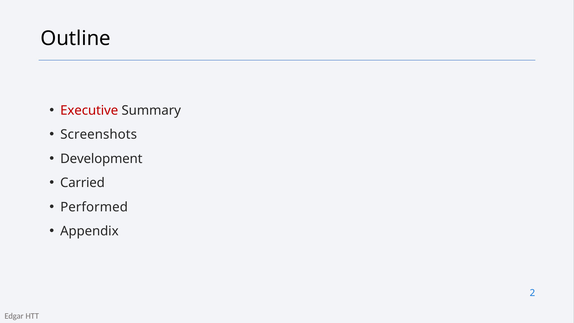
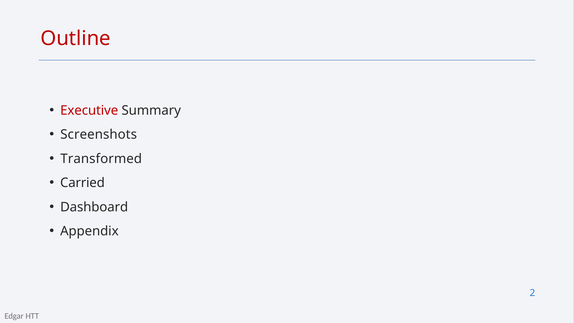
Outline colour: black -> red (76, 38)
Development: Development -> Transformed (101, 159)
Performed: Performed -> Dashboard (94, 207)
